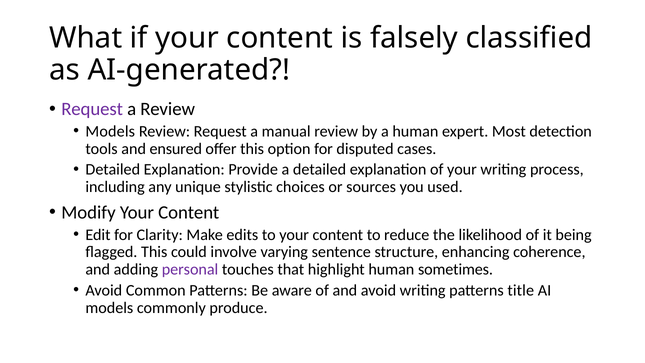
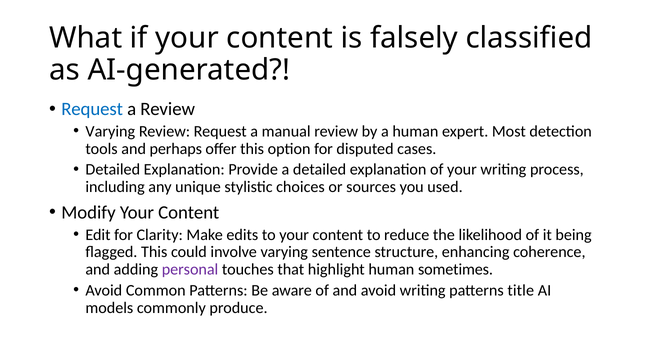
Request colour: purple -> blue (92, 109)
Models: Models -> Varying (110, 131)
ensured: ensured -> perhaps (176, 149)
